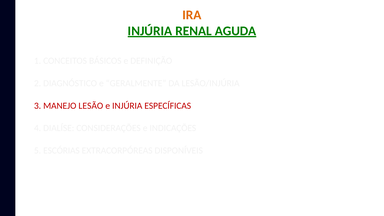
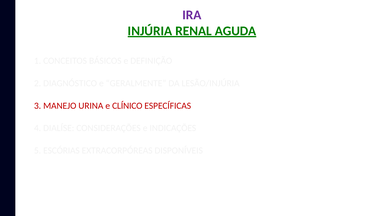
IRA colour: orange -> purple (192, 15)
LESÃO: LESÃO -> URINA (91, 106)
e INJÚRIA: INJÚRIA -> CLÍNICO (127, 106)
